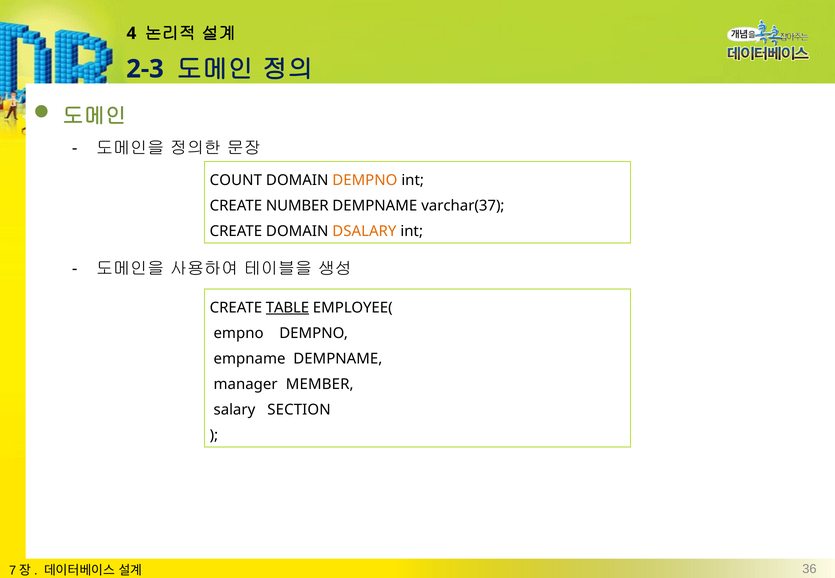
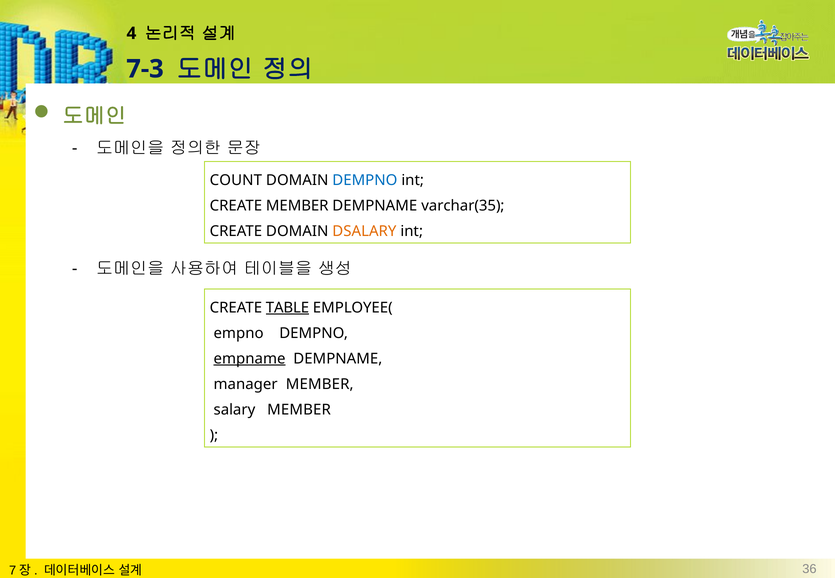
2-3: 2-3 -> 7-3 (145, 69)
DEMPNO colour: orange -> blue (365, 180)
CREATE NUMBER: NUMBER -> MEMBER (297, 206)
varchar(37: varchar(37 -> varchar(35 (463, 206)
empname underline: none -> present (250, 359)
salary SECTION: SECTION -> MEMBER (299, 410)
